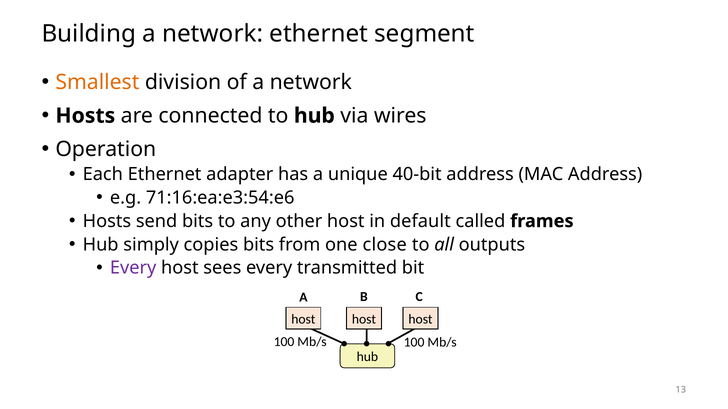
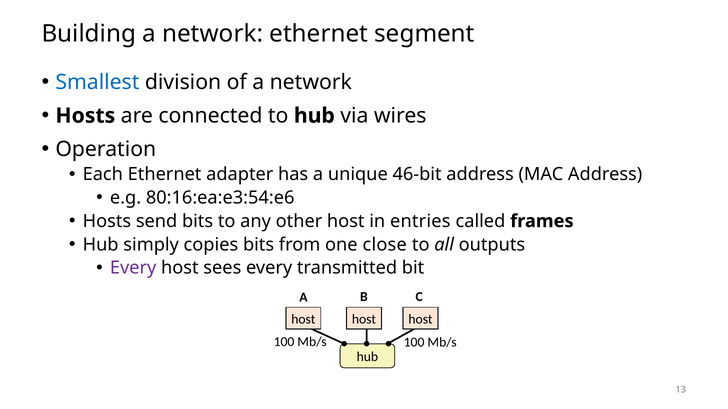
Smallest colour: orange -> blue (97, 82)
40-bit: 40-bit -> 46-bit (417, 175)
71:16:ea:e3:54:e6: 71:16:ea:e3:54:e6 -> 80:16:ea:e3:54:e6 (220, 198)
default: default -> entries (420, 221)
